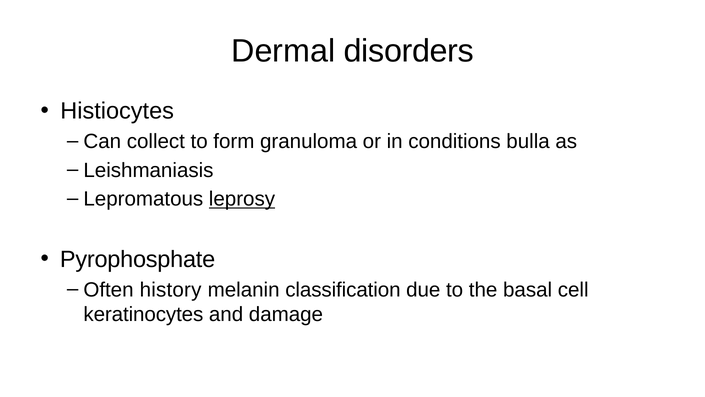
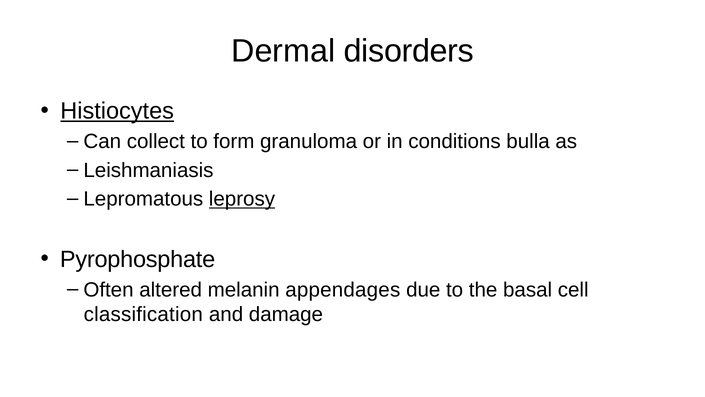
Histiocytes underline: none -> present (117, 111)
history: history -> altered (171, 289)
classification: classification -> appendages (343, 289)
keratinocytes: keratinocytes -> classification (143, 314)
